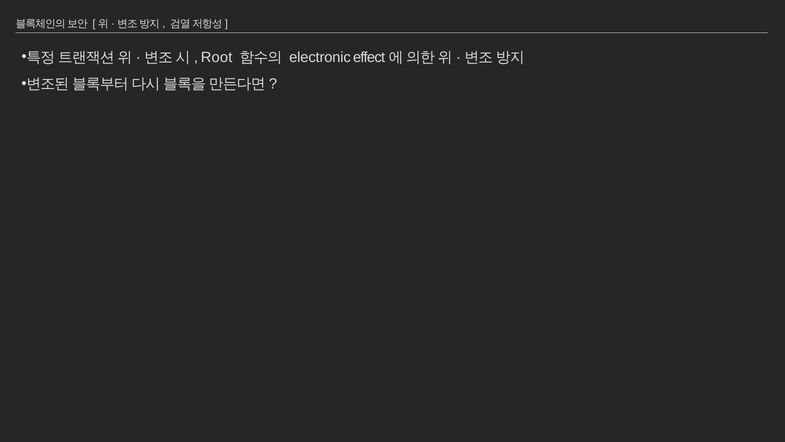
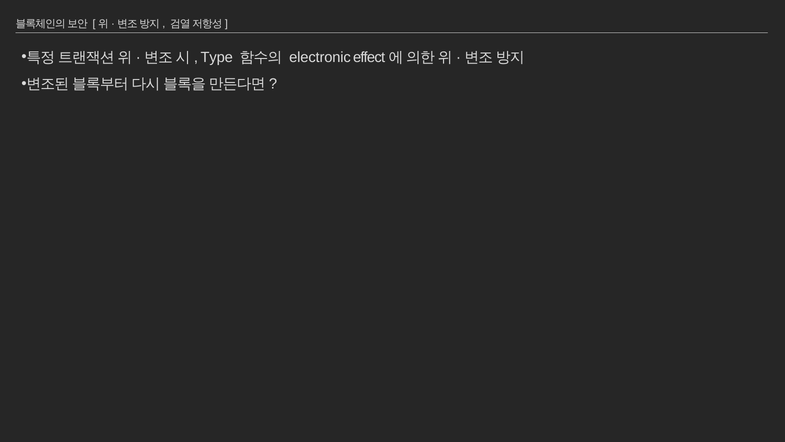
Root: Root -> Type (217, 57)
